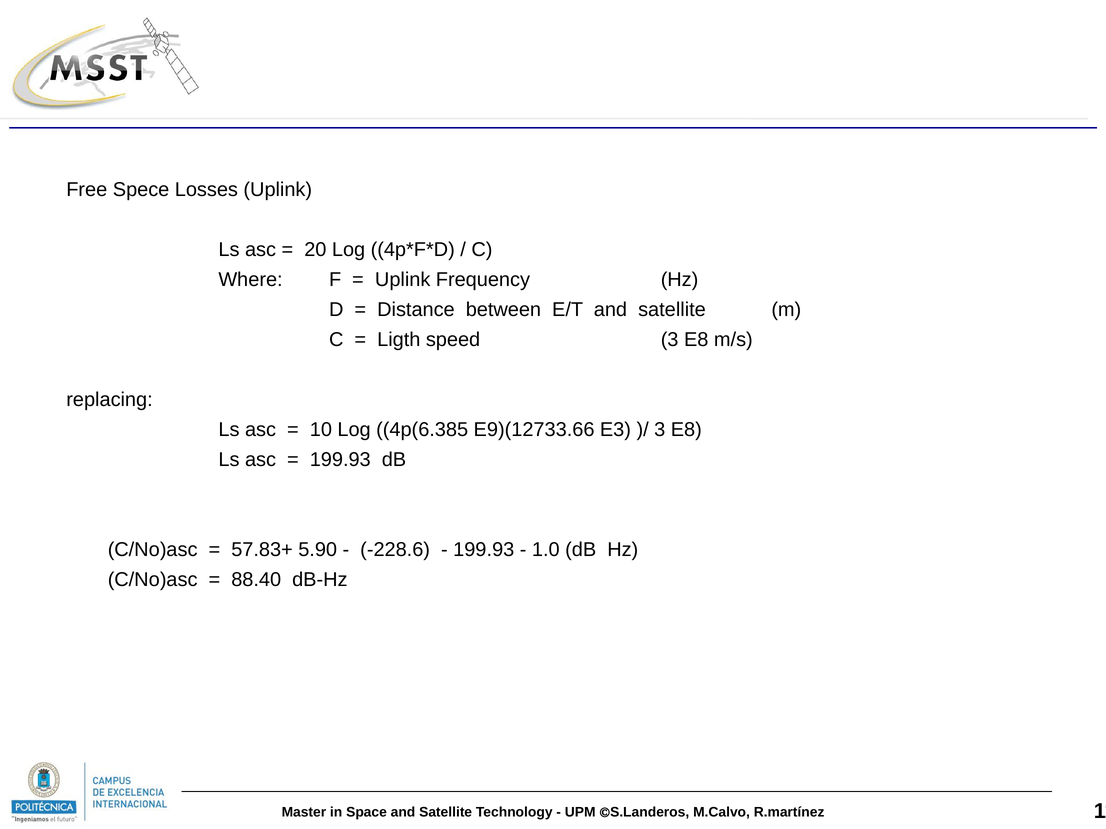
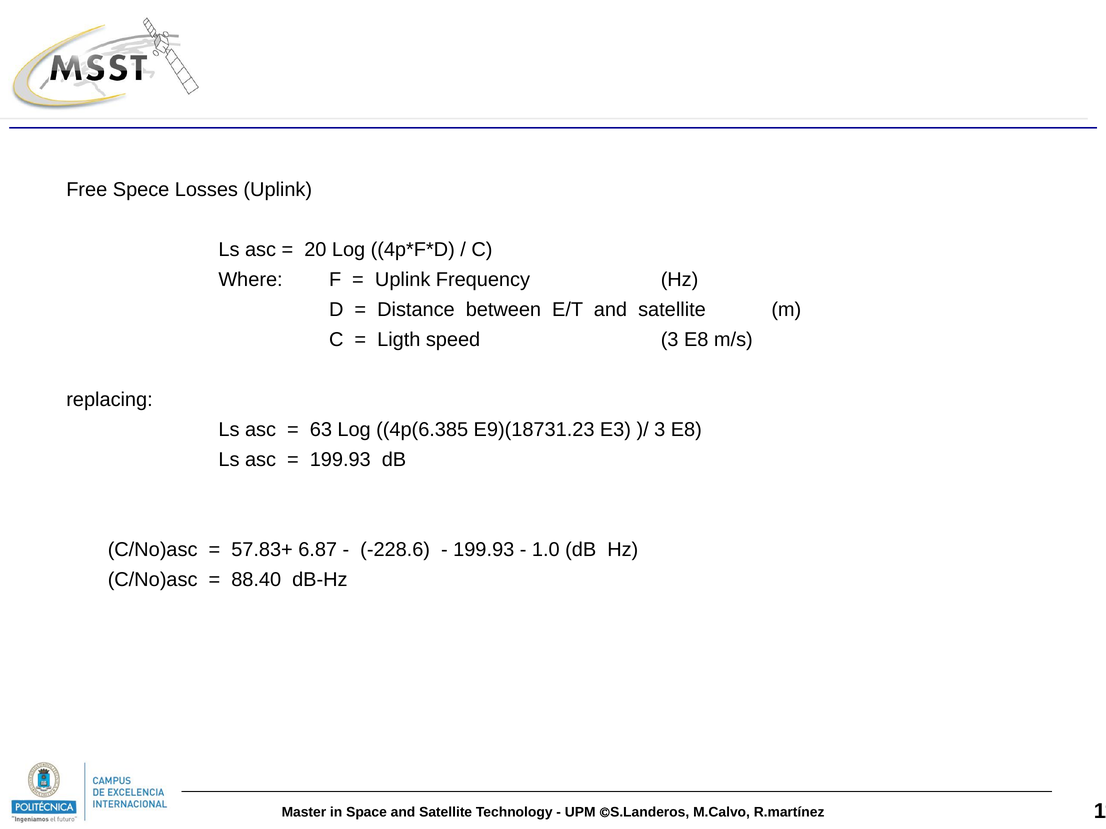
10: 10 -> 63 (321, 430)
E9)(12733.66: E9)(12733.66 -> E9)(18731.23 (534, 430)
5.90: 5.90 -> 6.87 (318, 550)
